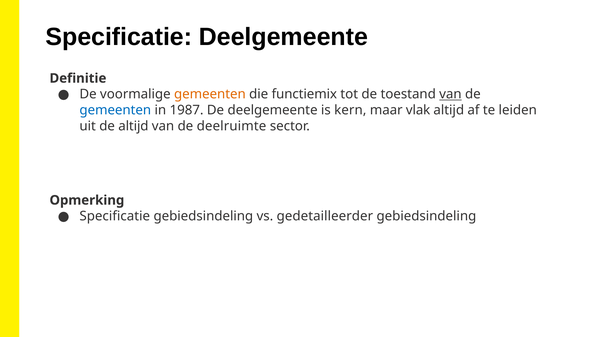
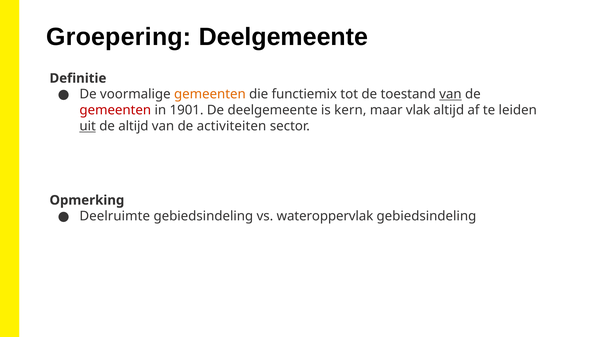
Specificatie: Specificatie -> Groepering (119, 37)
gemeenten colour: blue -> red (115, 110)
1987: 1987 -> 1901 (187, 110)
uit underline: none -> present (88, 126)
deelruimte: deelruimte -> activiteiten (231, 126)
Specificatie: Specificatie -> Deelruimte (115, 216)
gedetailleerder: gedetailleerder -> wateroppervlak (325, 216)
